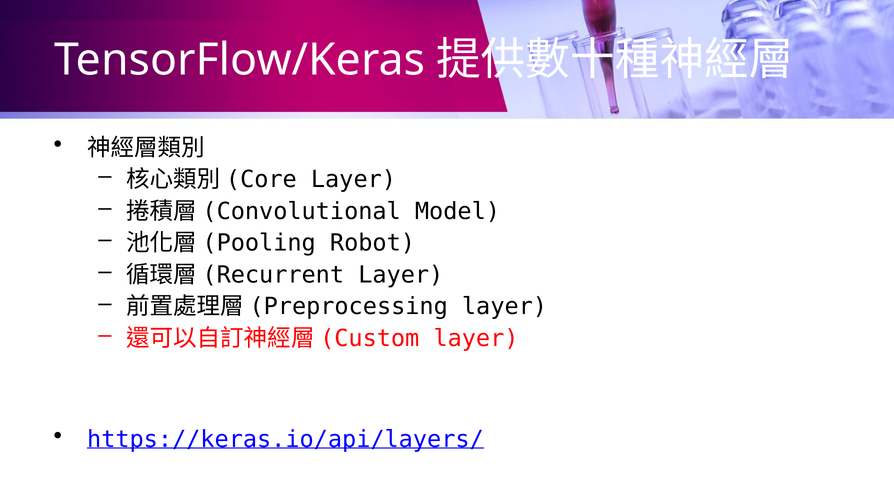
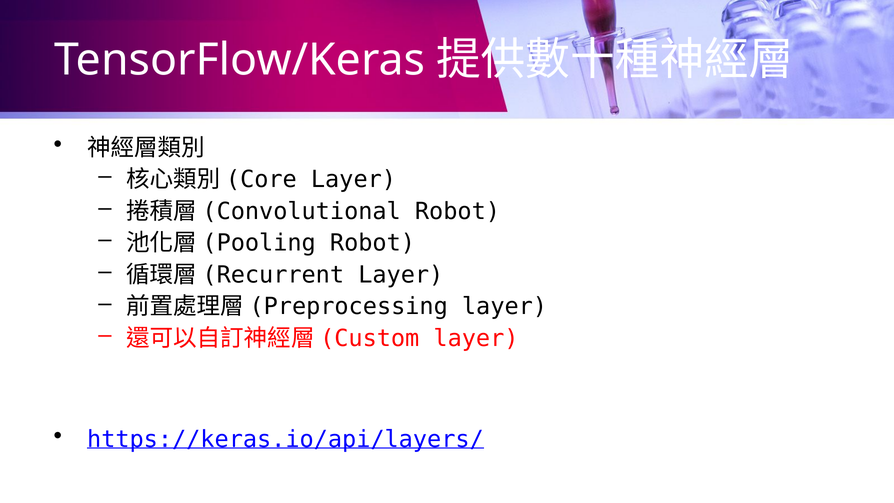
Model: Model -> Robot (457, 211)
